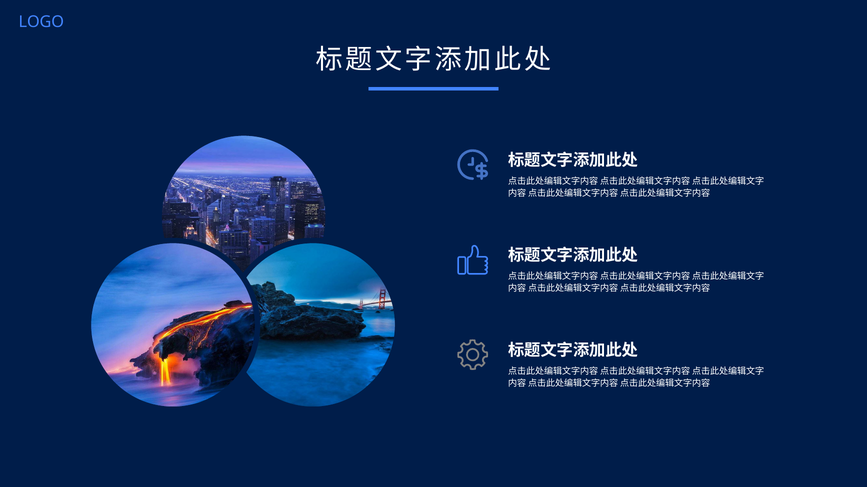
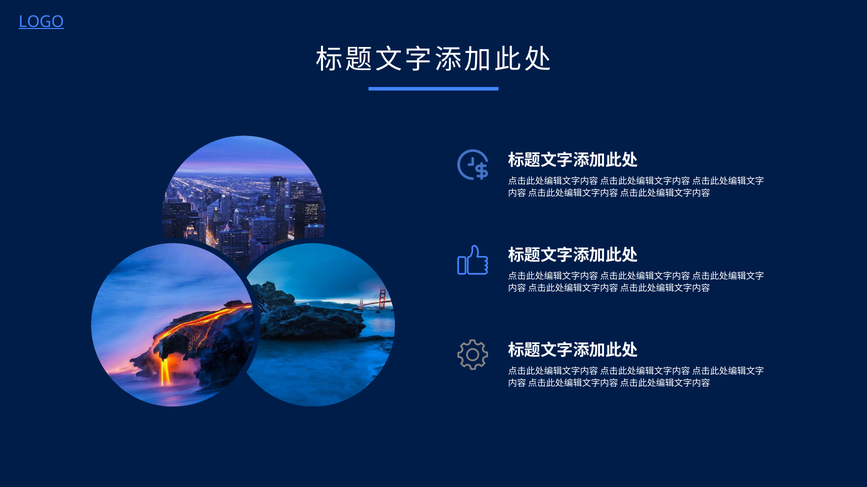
LOGO underline: none -> present (41, 22)
